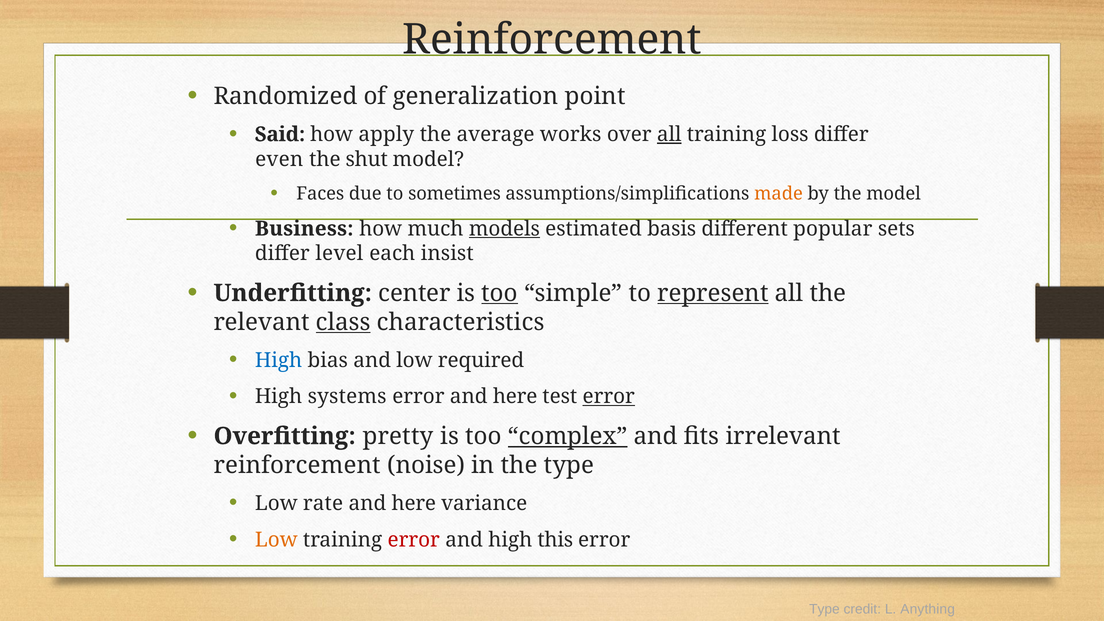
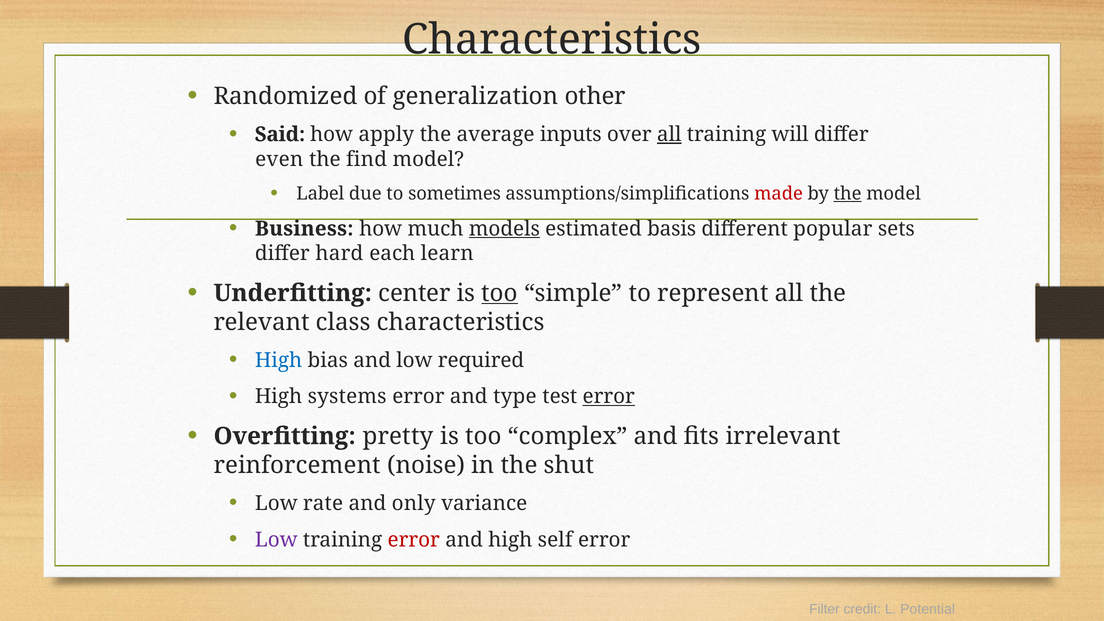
Reinforcement: Reinforcement -> Characteristics (552, 40)
point: point -> other (595, 96)
works: works -> inputs (571, 134)
loss: loss -> will (790, 134)
shut: shut -> find (366, 159)
Faces: Faces -> Label (320, 194)
made colour: orange -> red (779, 194)
the underline: none -> present (848, 194)
level: level -> hard (339, 254)
insist: insist -> learn (447, 254)
represent underline: present -> none (713, 293)
class underline: present -> none (343, 322)
error and here: here -> type (515, 397)
complex underline: present -> none (568, 436)
the type: type -> shut (569, 465)
here: here -> only (414, 503)
Low colour: orange -> purple (276, 540)
this: this -> self (555, 540)
Type: Type -> Filter (824, 609)
Anything: Anything -> Potential (928, 609)
